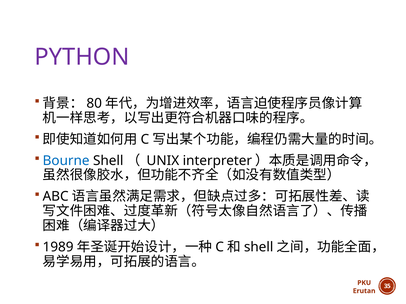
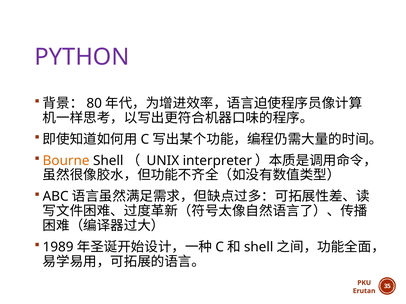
Bourne colour: blue -> orange (66, 161)
